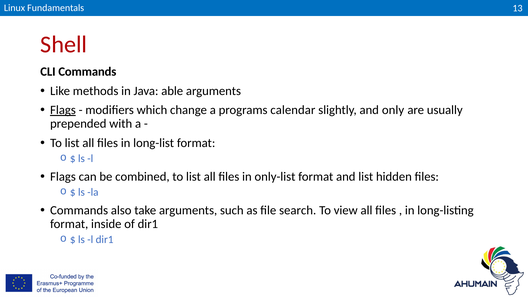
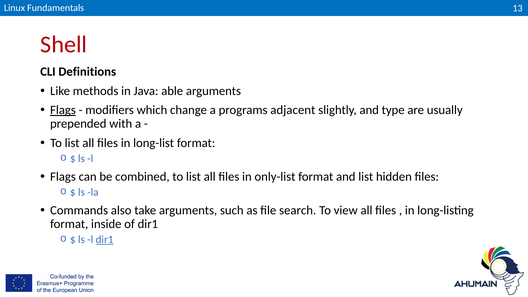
CLI Commands: Commands -> Definitions (87, 72)
calendar: calendar -> adjacent (293, 110)
only: only -> type (393, 110)
dir1 underline: none -> present (105, 240)
